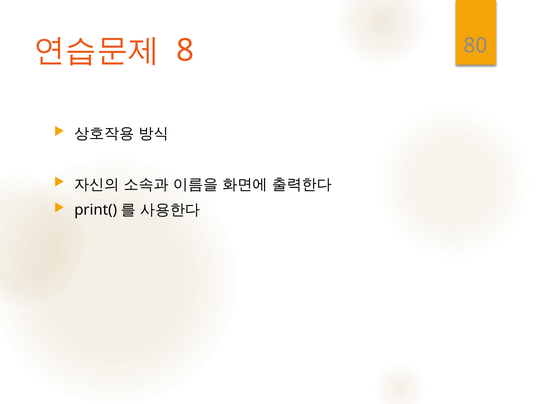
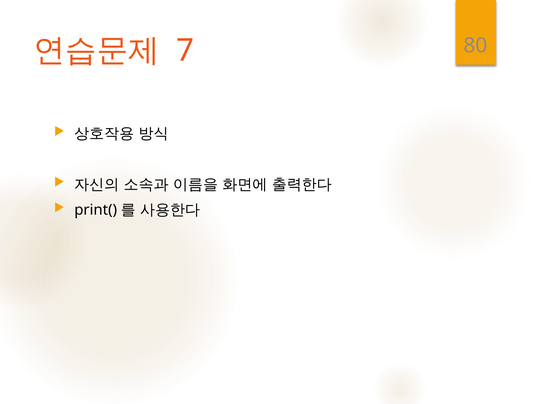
8: 8 -> 7 (185, 50)
